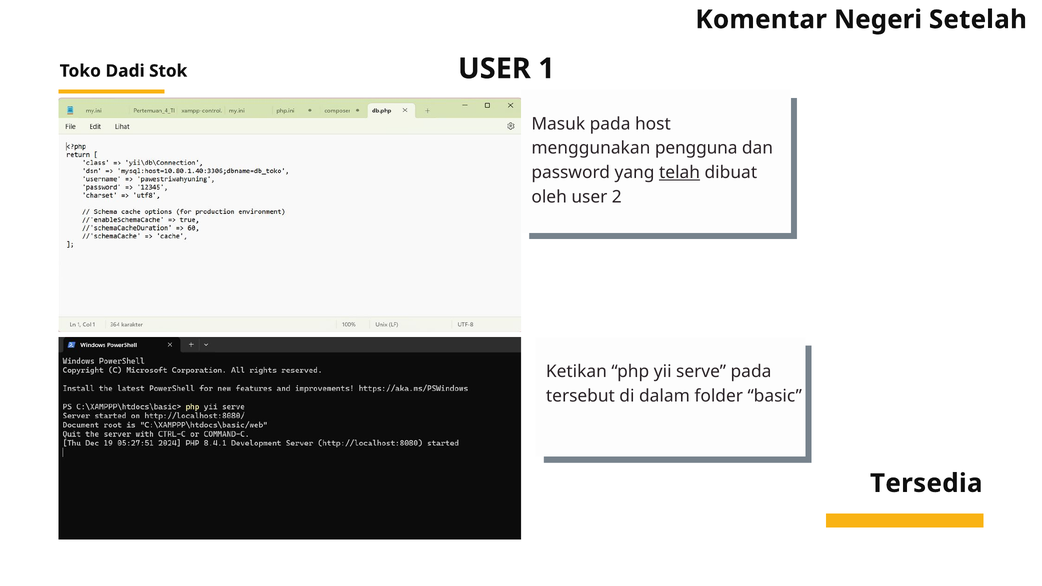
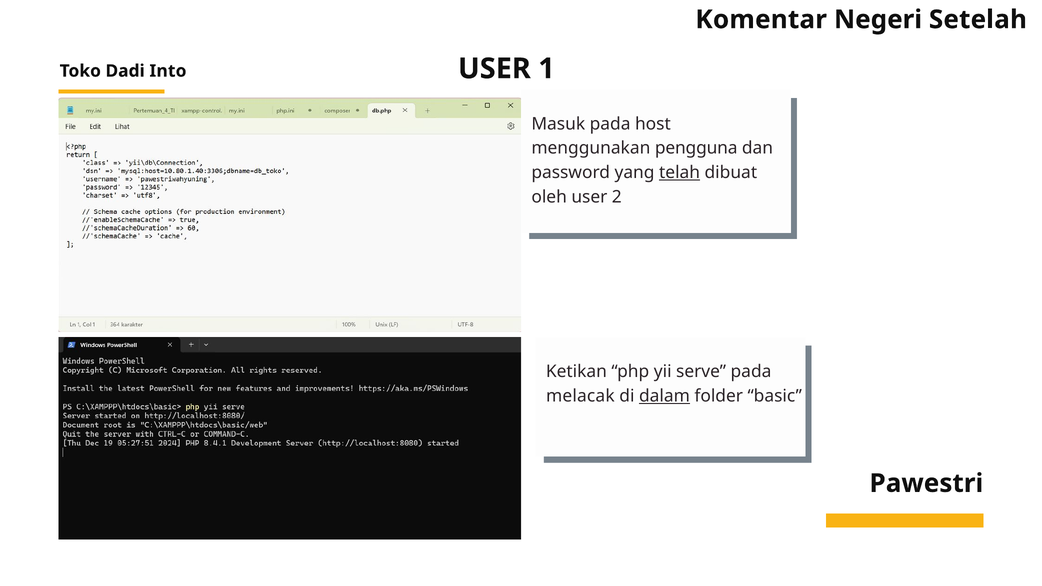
Stok: Stok -> Into (168, 71)
tersebut: tersebut -> melacak (580, 396)
dalam underline: none -> present (664, 396)
Tersedia: Tersedia -> Pawestri (926, 483)
